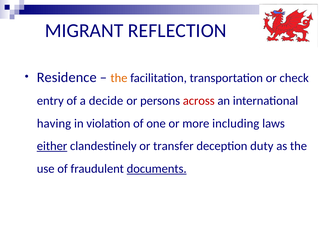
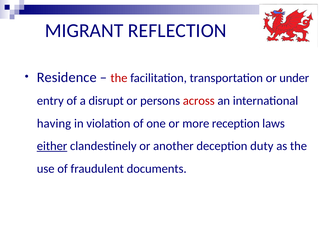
the colour: orange -> red (119, 78)
check: check -> under (294, 78)
decide: decide -> disrupt (106, 101)
including: including -> reception (236, 123)
transfer: transfer -> another (173, 146)
documents underline: present -> none (157, 168)
